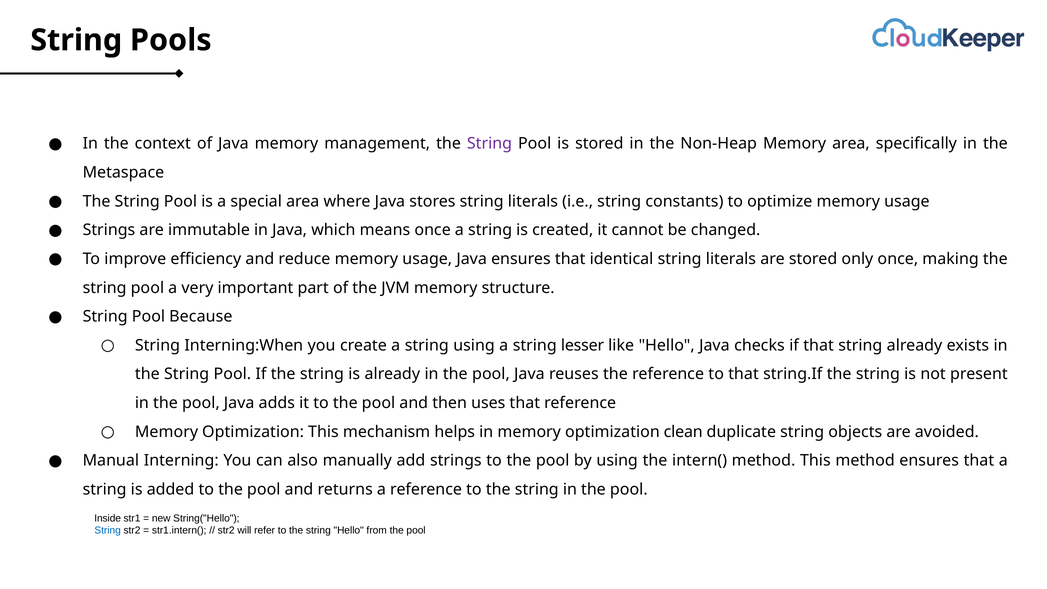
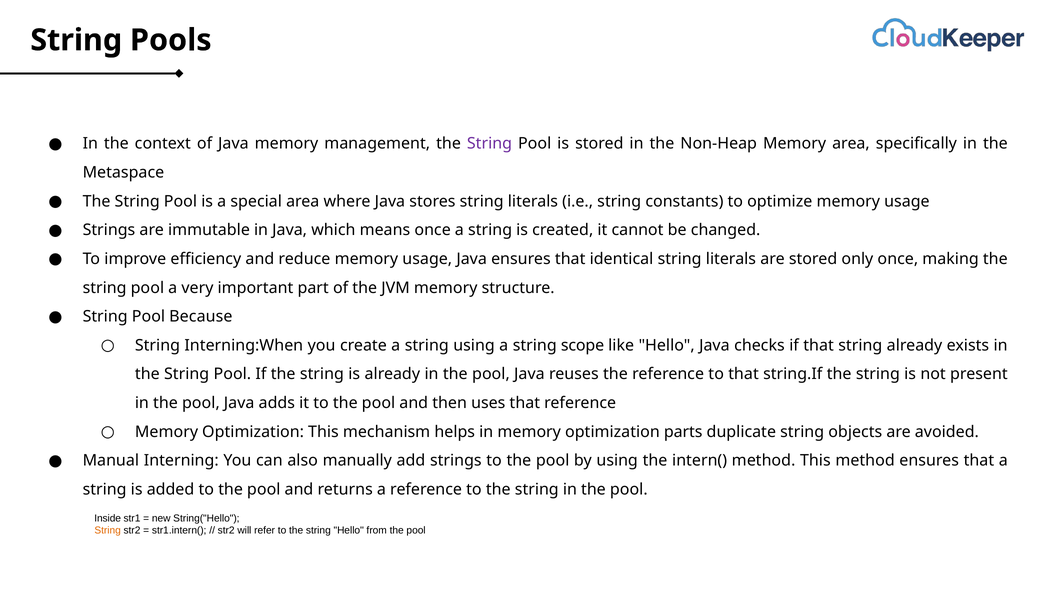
lesser: lesser -> scope (583, 345)
clean: clean -> parts (683, 432)
String colour: blue -> orange (108, 530)
